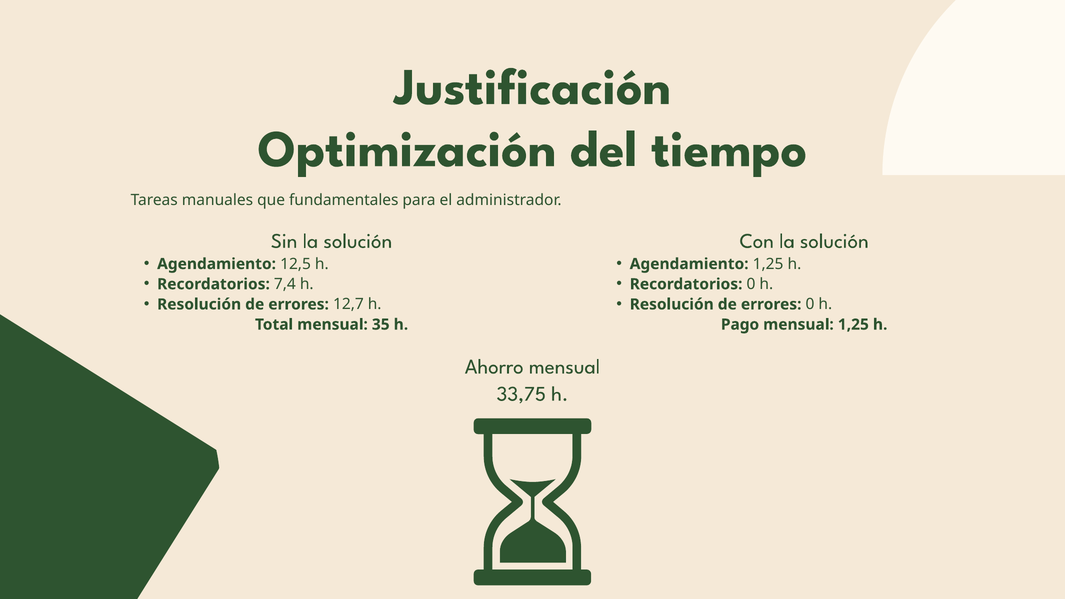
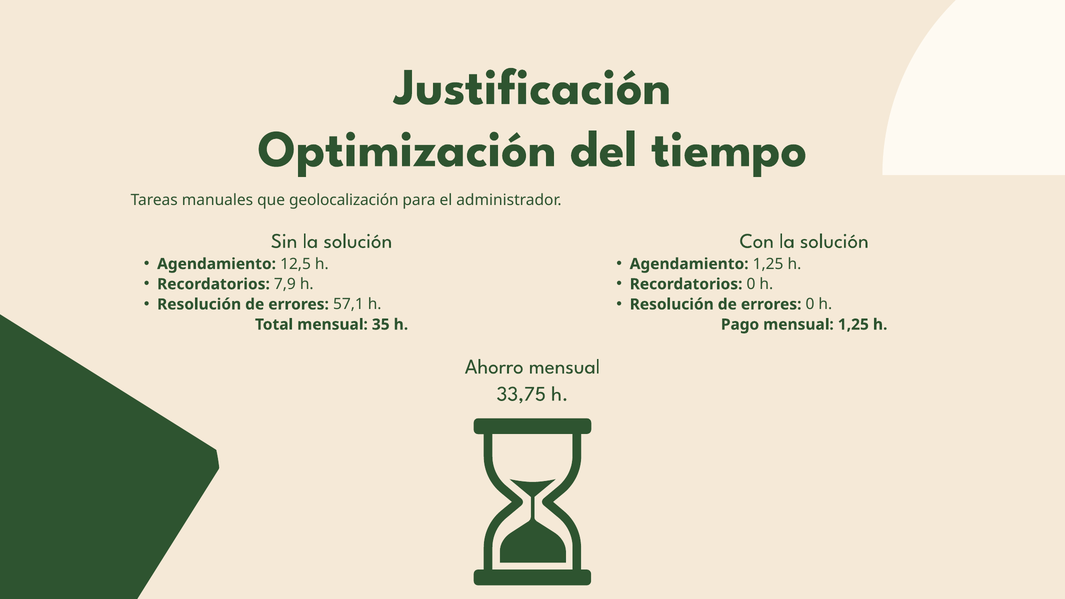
fundamentales: fundamentales -> geolocalización (344, 200)
7,4: 7,4 -> 7,9 (285, 284)
12,7: 12,7 -> 57,1 (348, 304)
